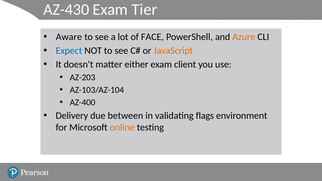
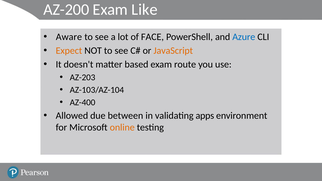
AZ-430: AZ-430 -> AZ-200 (66, 10)
Tier: Tier -> Like (145, 10)
Azure colour: orange -> blue (244, 37)
Expect colour: blue -> orange (69, 51)
either: either -> based (136, 64)
client: client -> route (185, 64)
Delivery: Delivery -> Allowed (72, 116)
flags: flags -> apps (205, 116)
